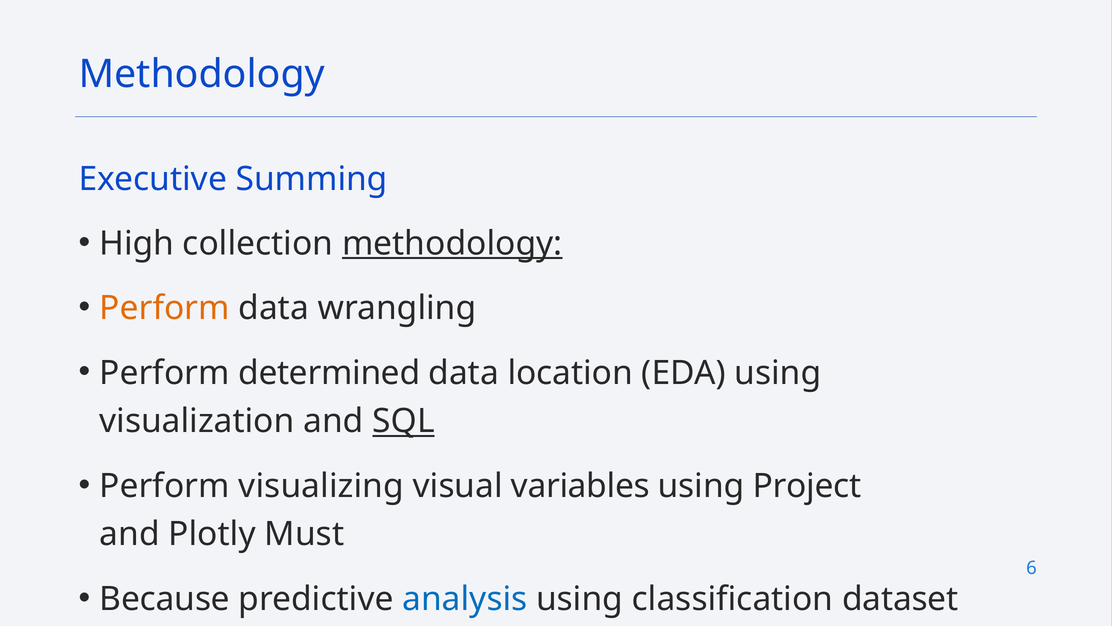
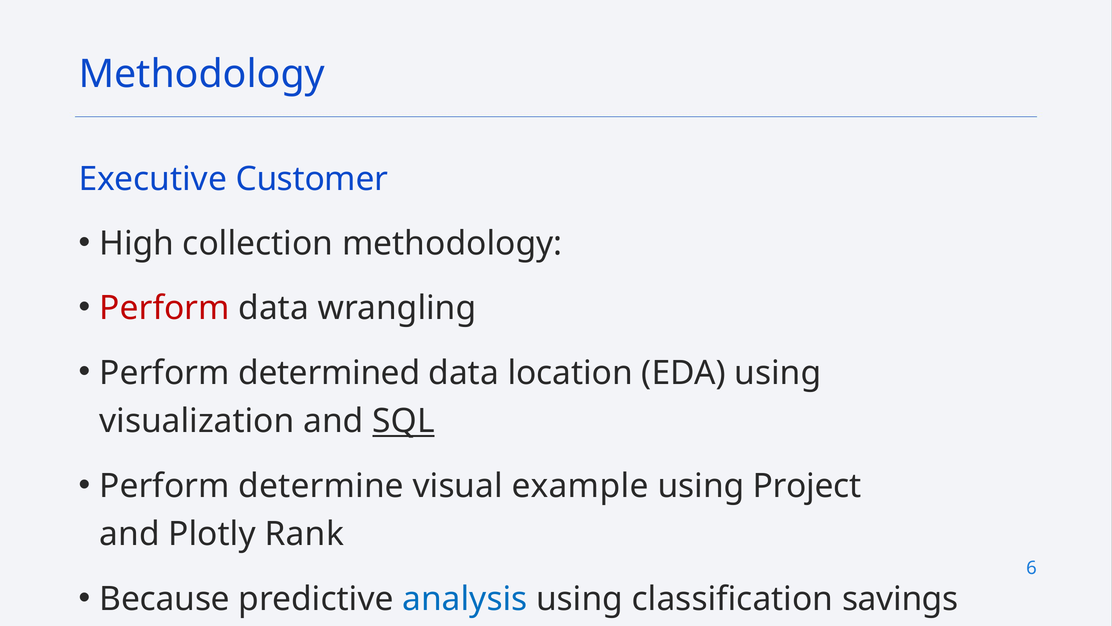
Summing: Summing -> Customer (312, 179)
methodology underline: present -> none (452, 243)
Perform colour: orange -> red (165, 308)
visualizing: visualizing -> determine (321, 486)
variables: variables -> example (580, 486)
Must: Must -> Rank (304, 534)
dataset: dataset -> savings (900, 599)
